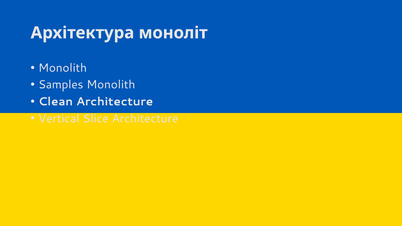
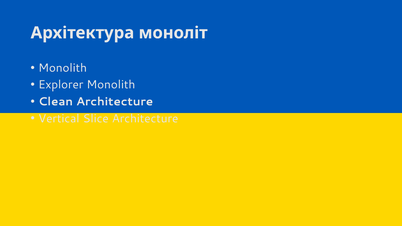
Samples: Samples -> Explorer (61, 85)
